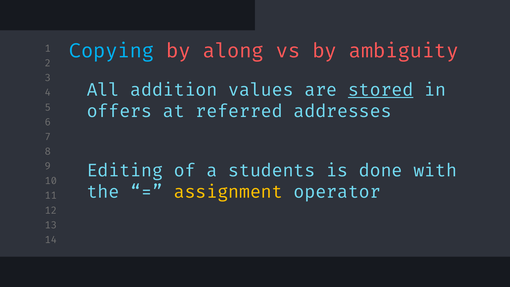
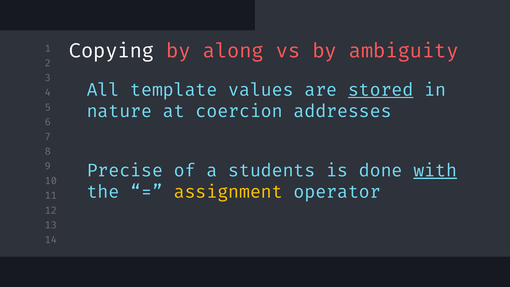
Copying colour: light blue -> white (112, 51)
addition: addition -> template (174, 90)
offers: offers -> nature (119, 111)
referred: referred -> coercion (239, 111)
Editing: Editing -> Precise (125, 171)
with underline: none -> present (435, 171)
